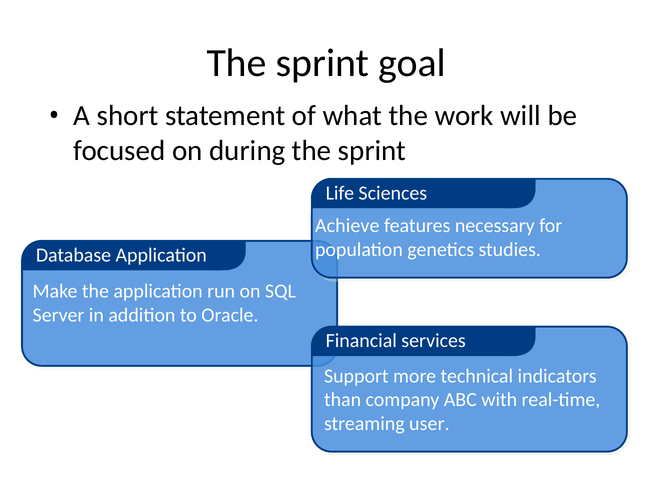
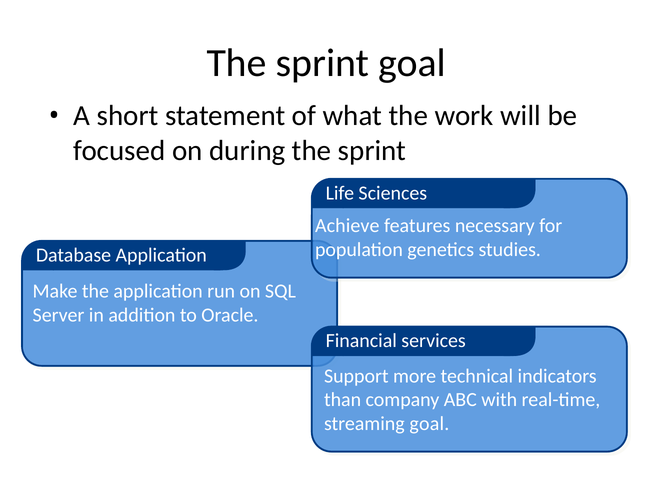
streaming user: user -> goal (429, 424)
